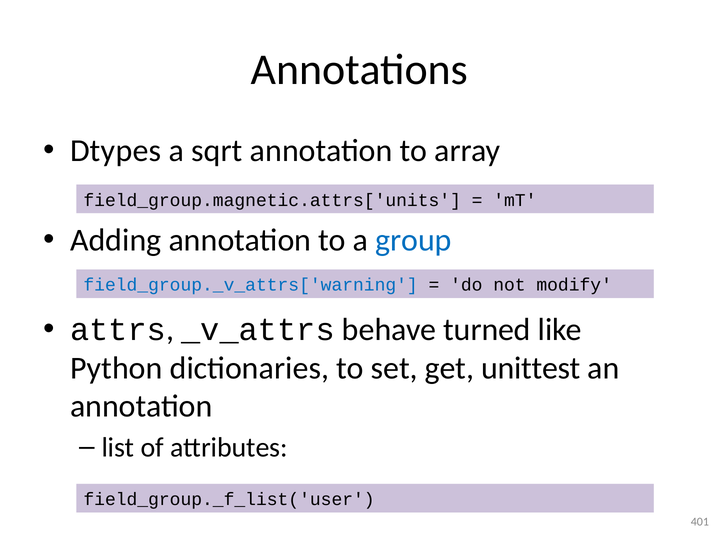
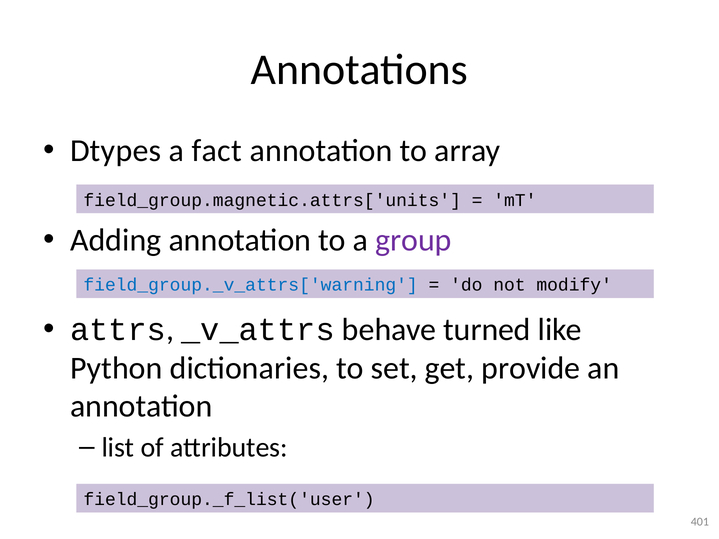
sqrt: sqrt -> fact (217, 151)
group colour: blue -> purple (413, 240)
unittest: unittest -> provide (531, 368)
